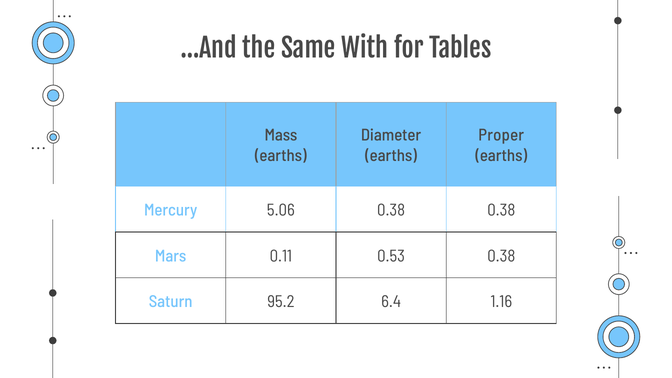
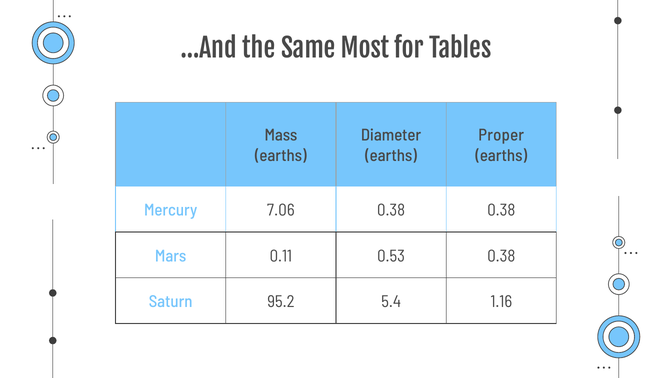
With: With -> Most (365, 49)
5.06: 5.06 -> 7.06 (281, 210)
6.4: 6.4 -> 5.4 (391, 302)
